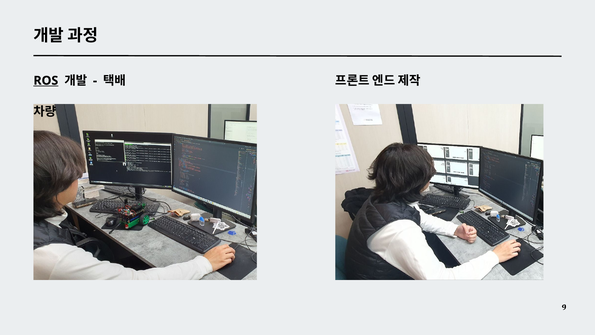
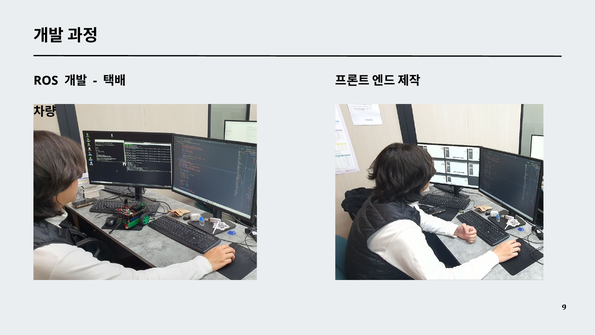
ROS underline: present -> none (46, 81)
